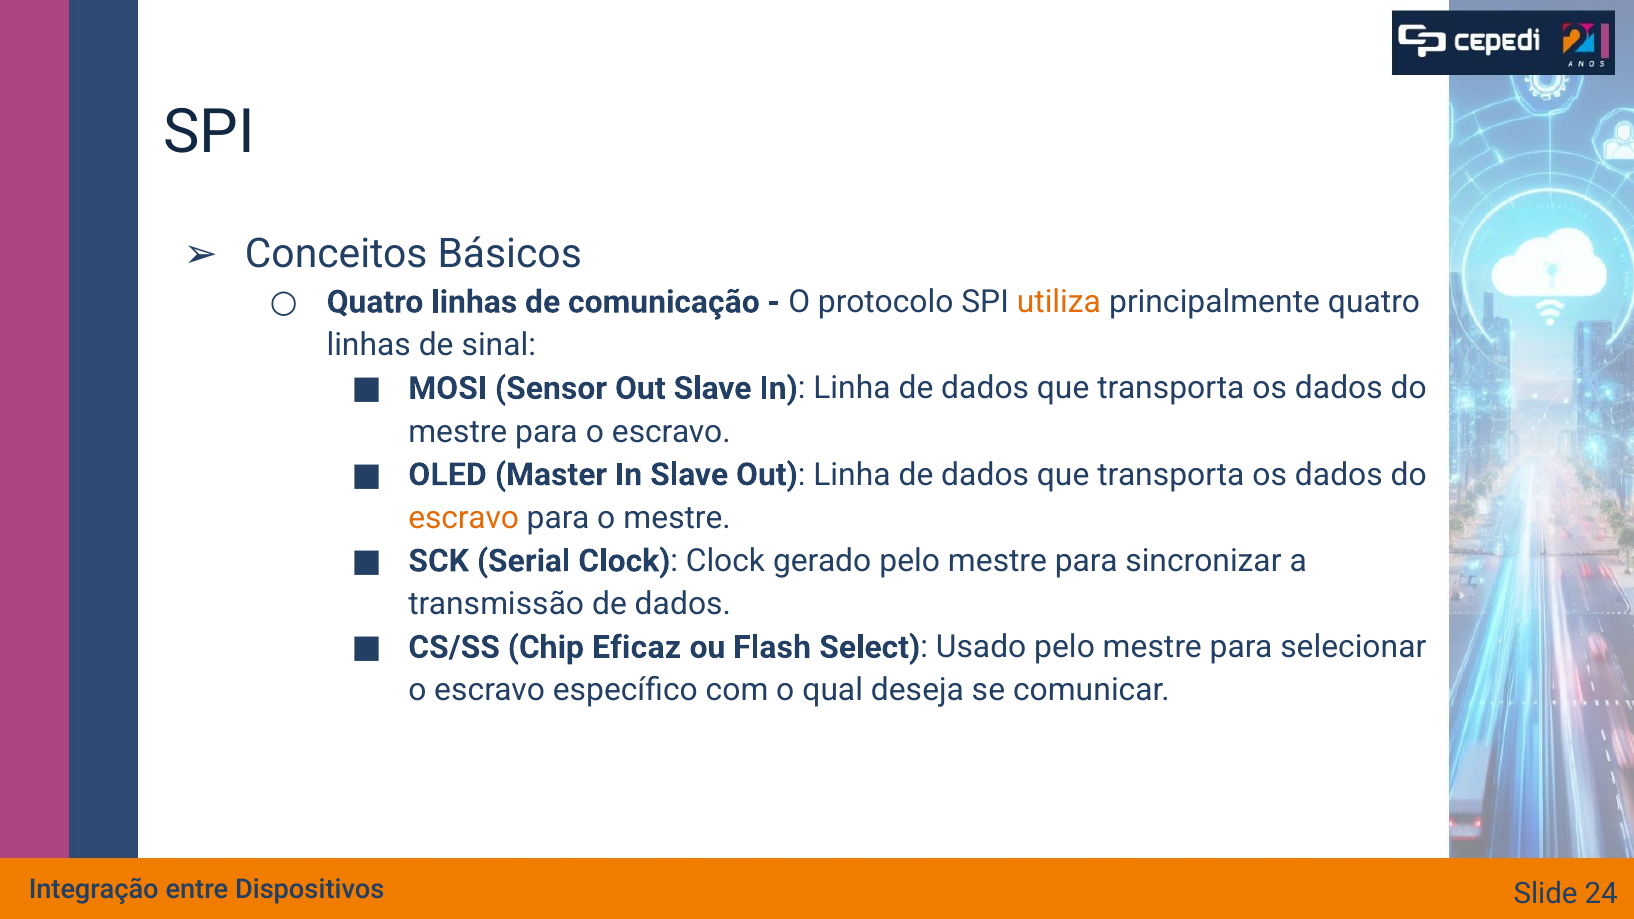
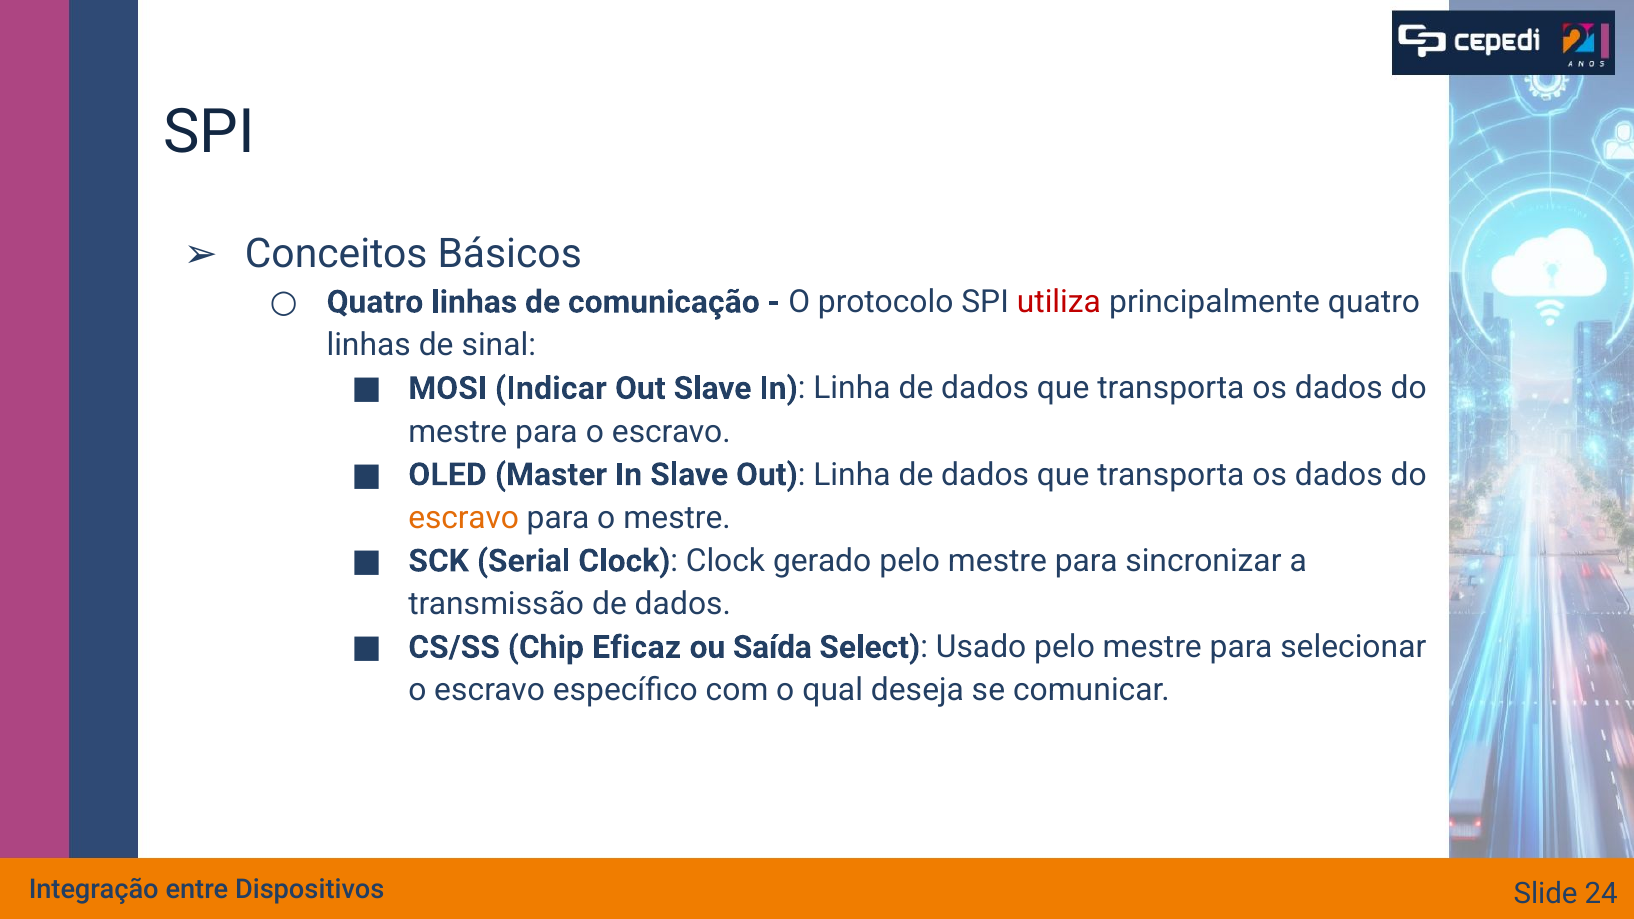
utiliza colour: orange -> red (1059, 302)
Sensor: Sensor -> Indicar (551, 388)
Flash: Flash -> Saída (772, 647)
